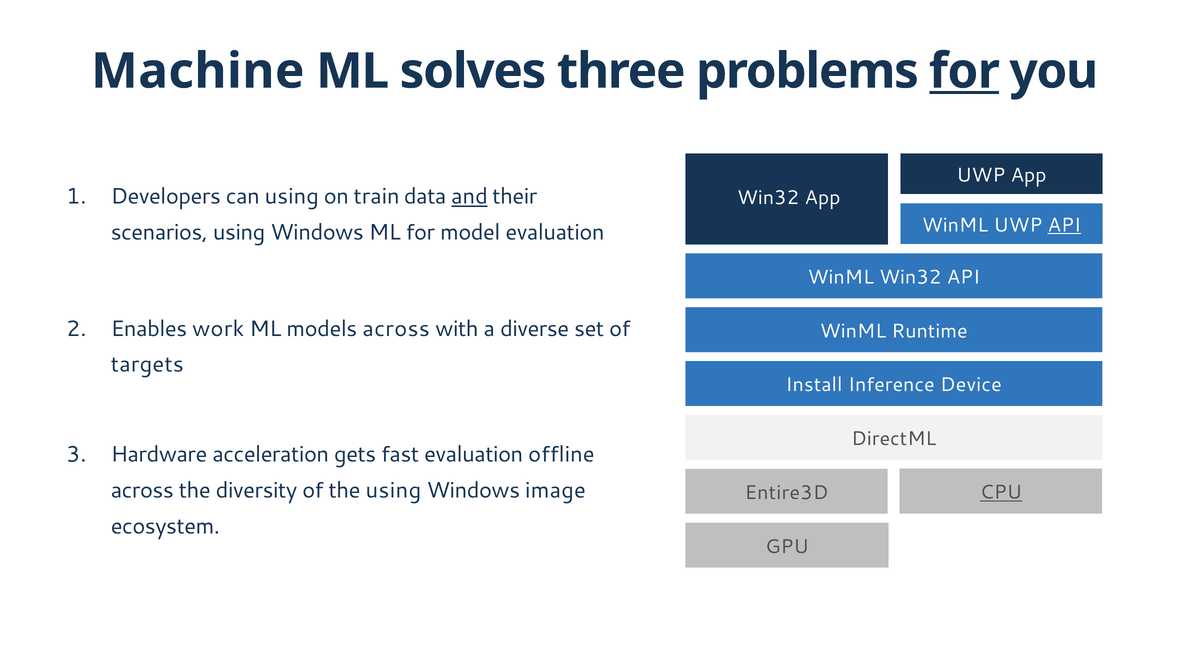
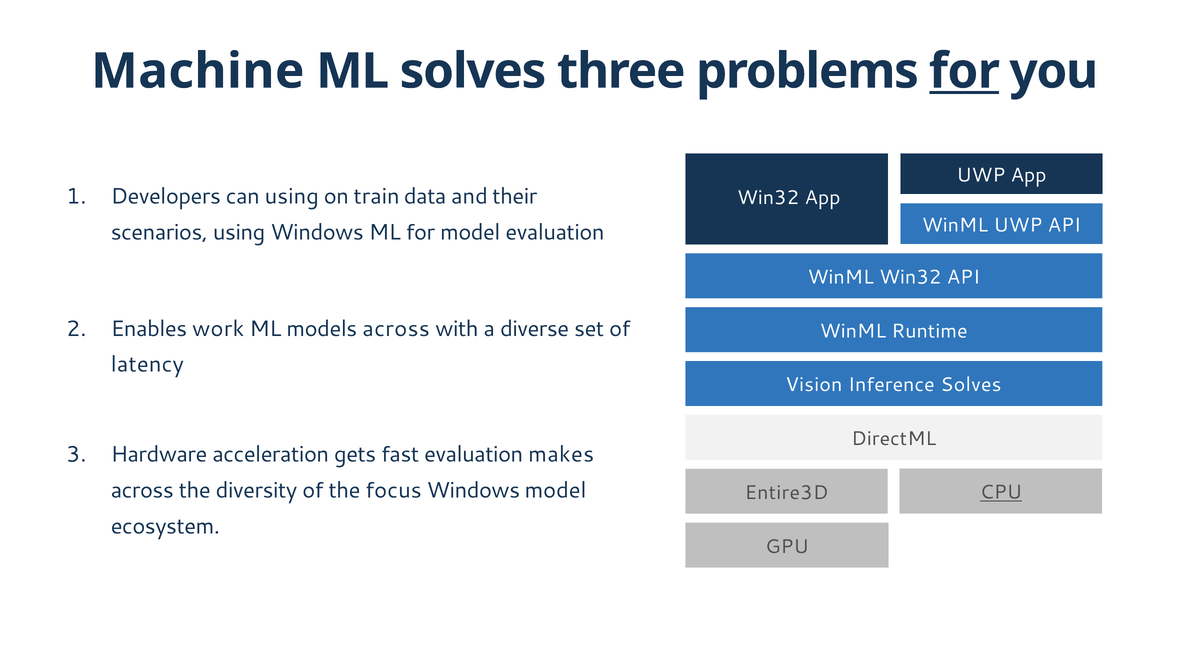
and underline: present -> none (470, 196)
API underline: present -> none (1064, 225)
targets: targets -> latency (147, 364)
Install: Install -> Vision (814, 385)
Inference Device: Device -> Solves (971, 385)
offline: offline -> makes (561, 454)
the using: using -> focus (394, 490)
Windows image: image -> model (556, 490)
